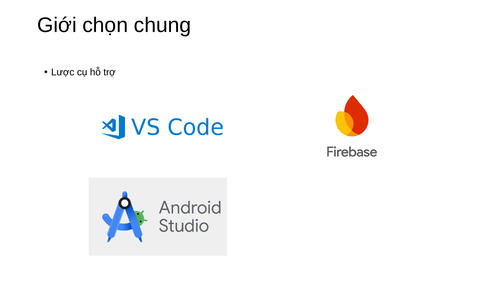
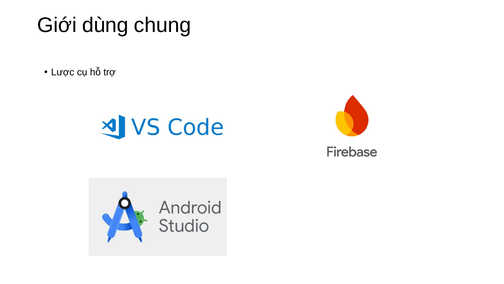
chọn: chọn -> dùng (105, 25)
